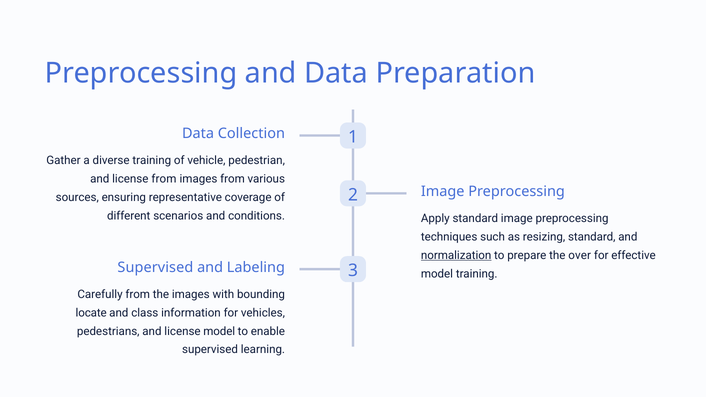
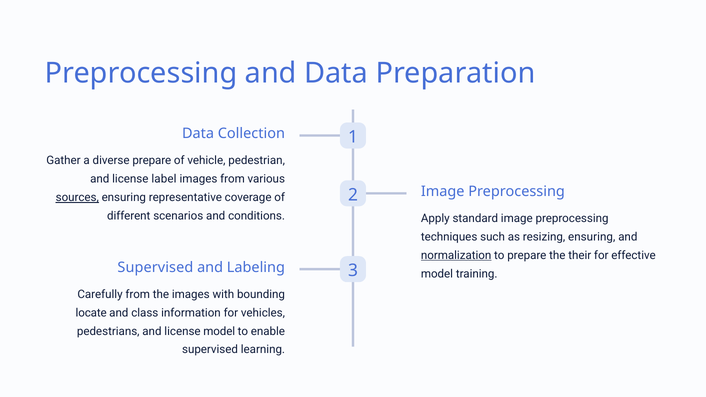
diverse training: training -> prepare (152, 161)
license from: from -> label (164, 179)
sources underline: none -> present (77, 198)
resizing standard: standard -> ensuring (592, 237)
over: over -> their (580, 255)
